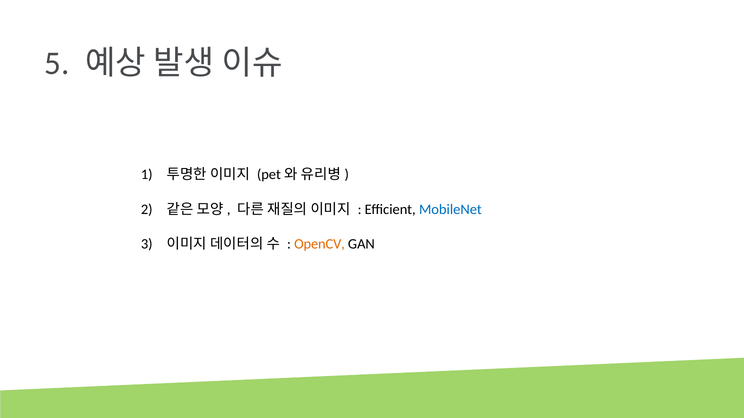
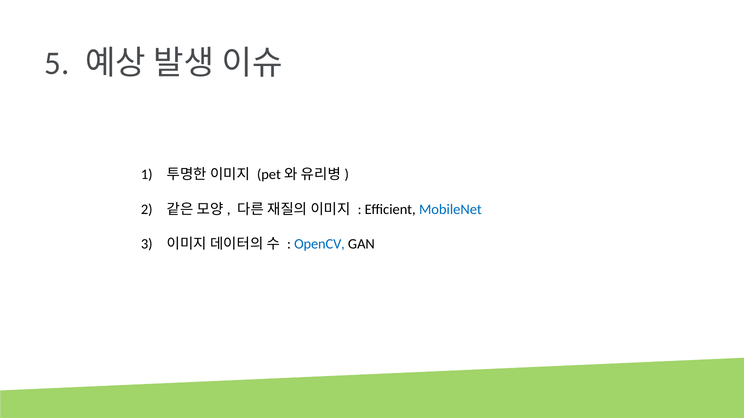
OpenCV colour: orange -> blue (319, 244)
